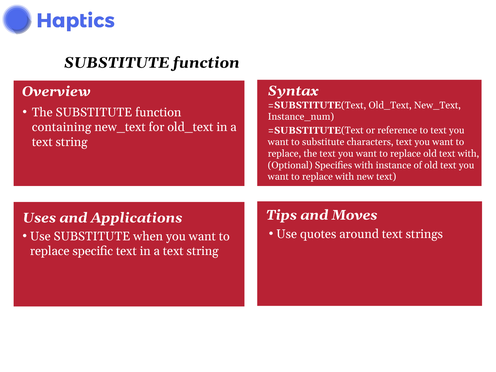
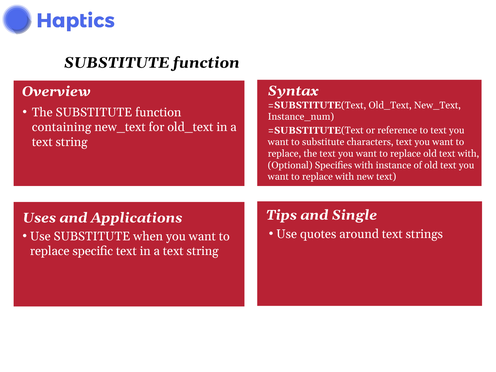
Moves: Moves -> Single (354, 215)
